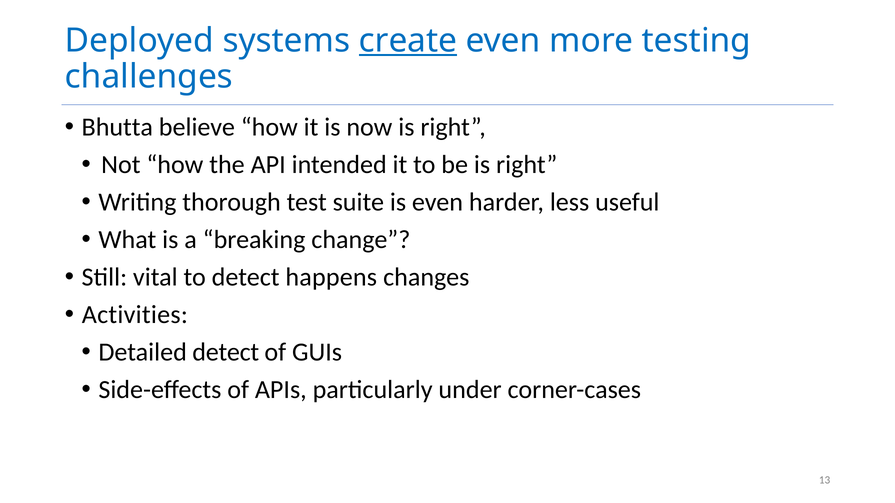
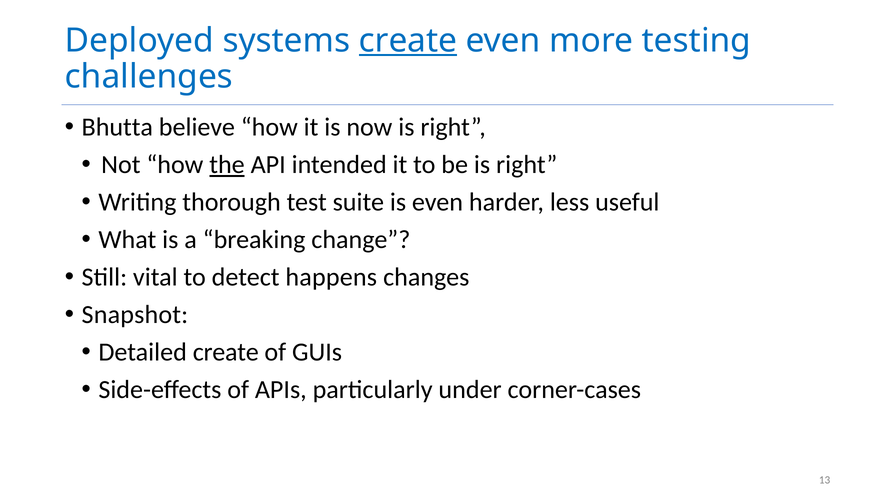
the underline: none -> present (227, 165)
Activities: Activities -> Snapshot (135, 315)
Detailed detect: detect -> create (226, 353)
